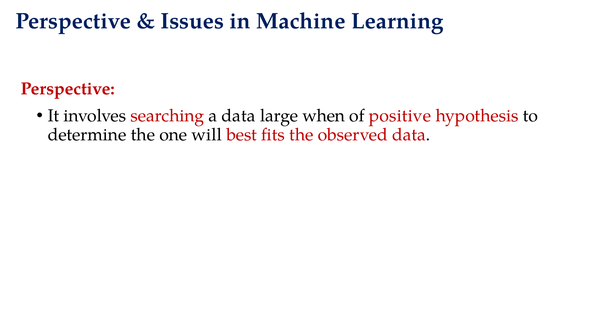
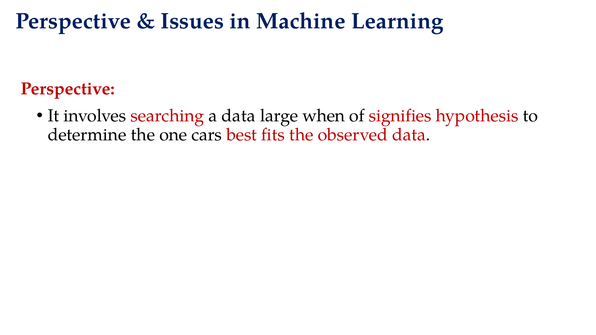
positive: positive -> signifies (400, 116)
will: will -> cars (207, 135)
